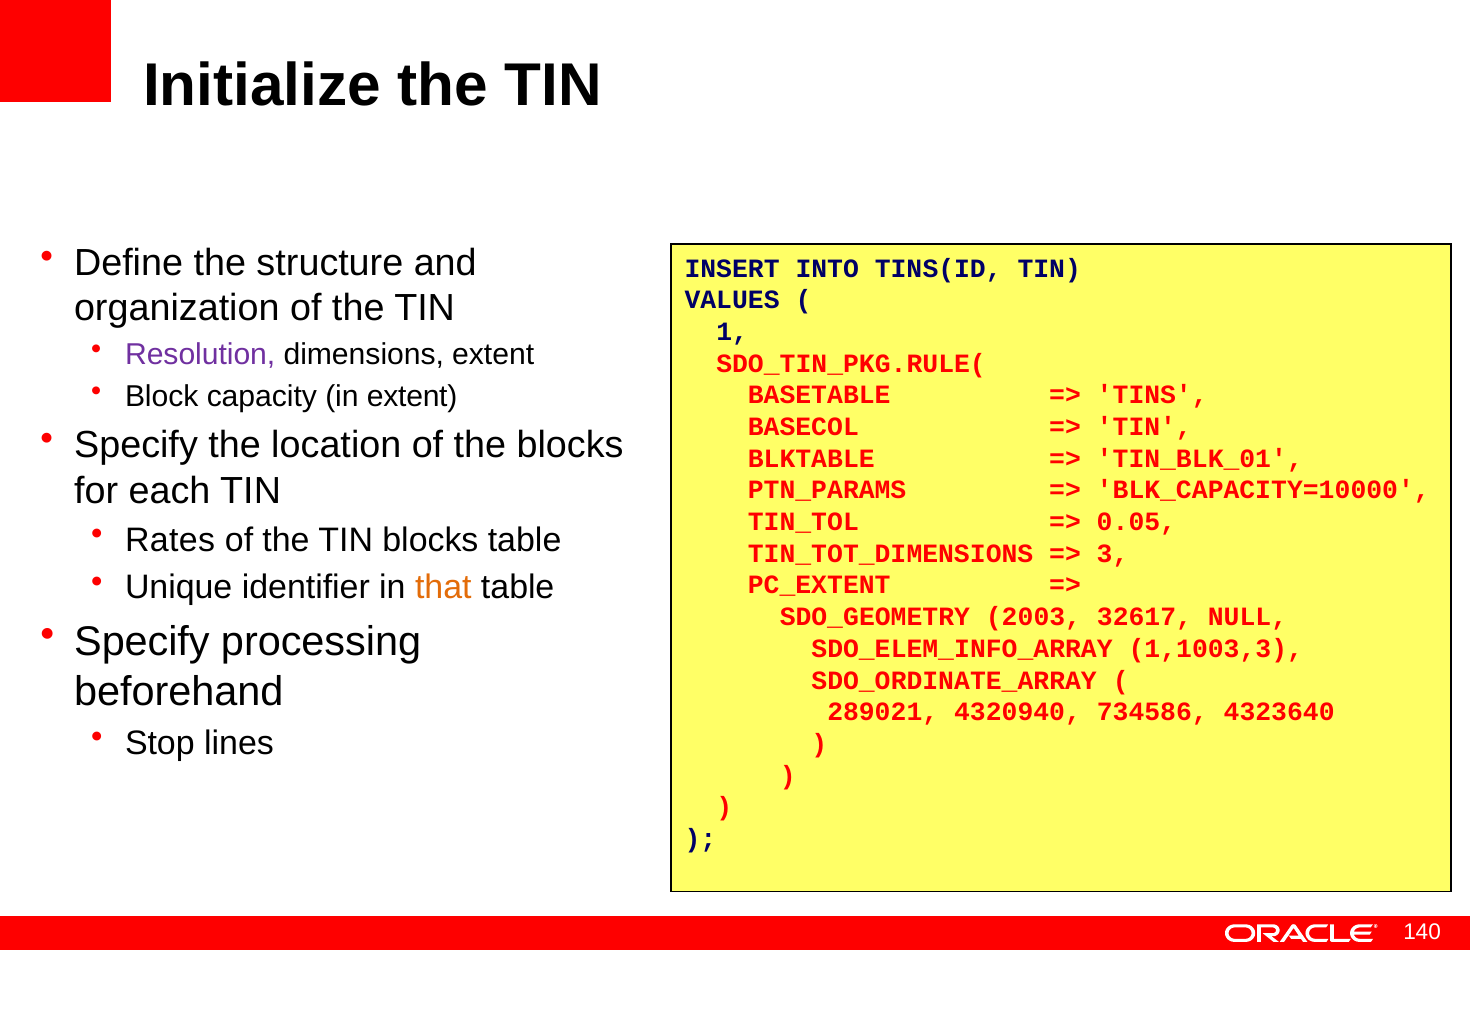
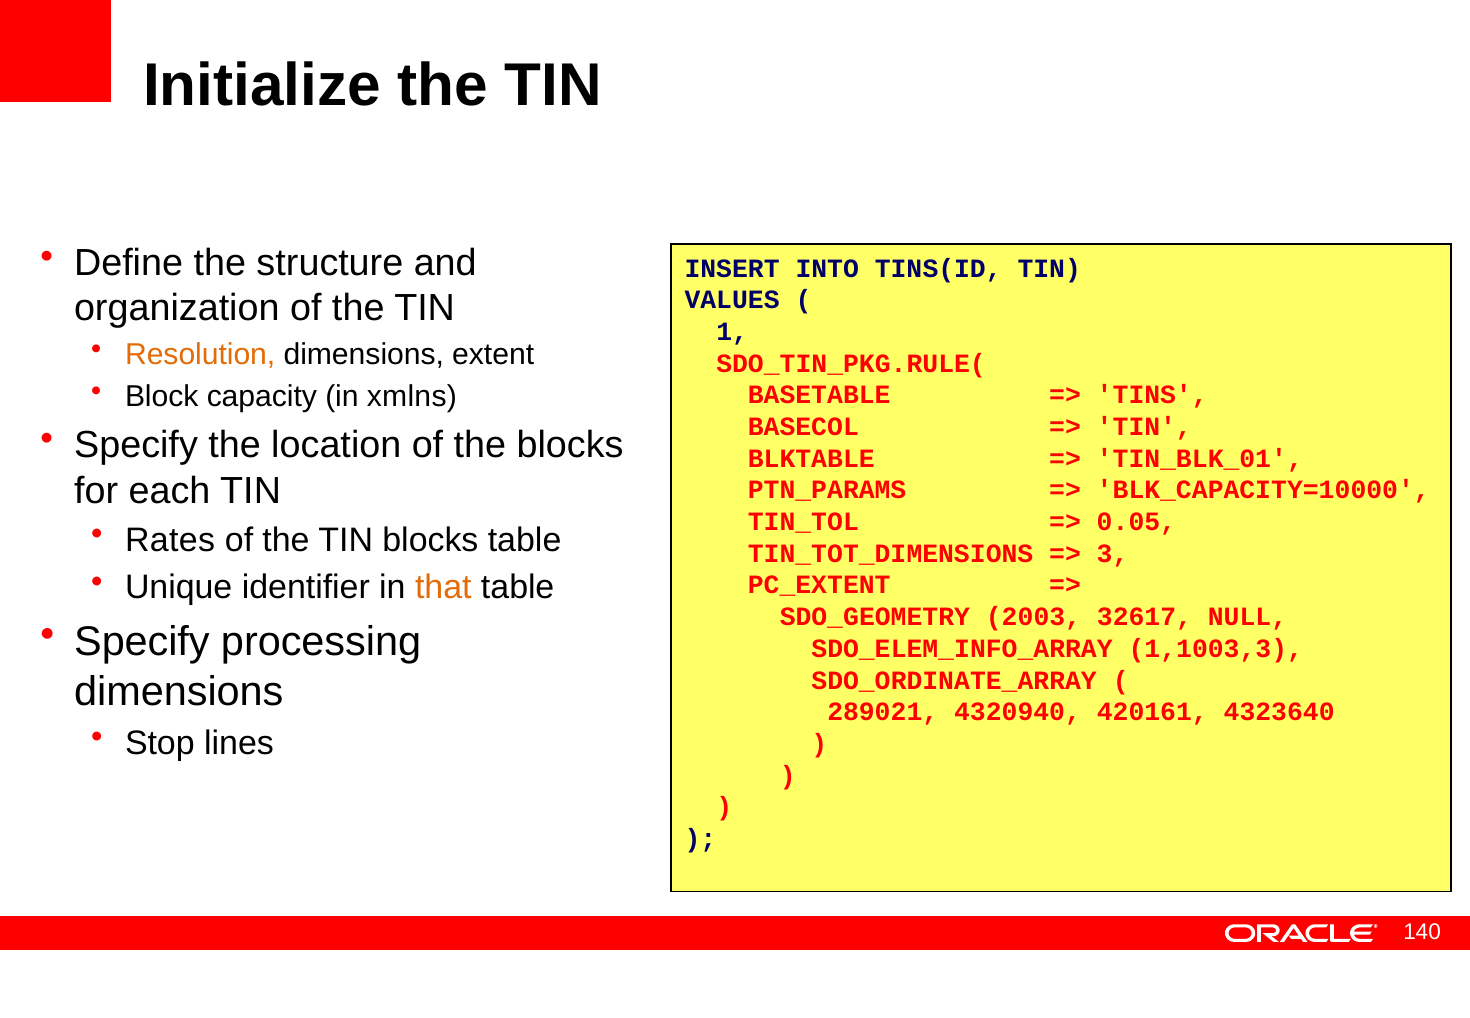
Resolution colour: purple -> orange (200, 354)
in extent: extent -> xmlns (412, 396)
beforehand: beforehand -> dimensions (179, 691)
734586: 734586 -> 420161 (1152, 712)
